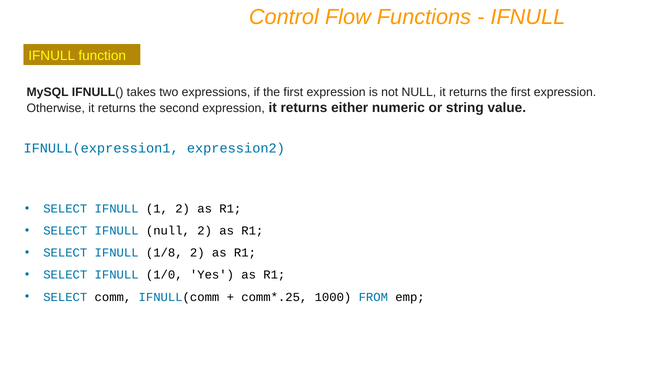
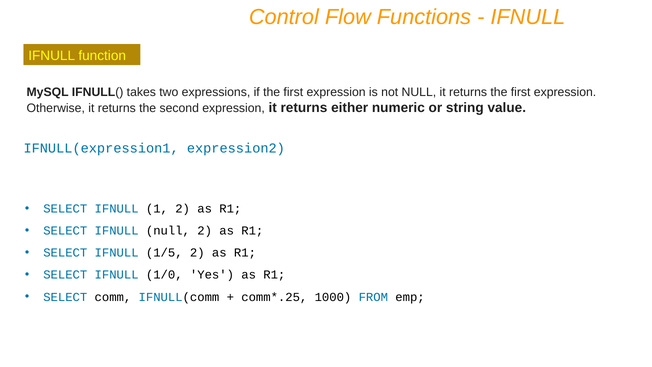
1/8: 1/8 -> 1/5 (164, 253)
